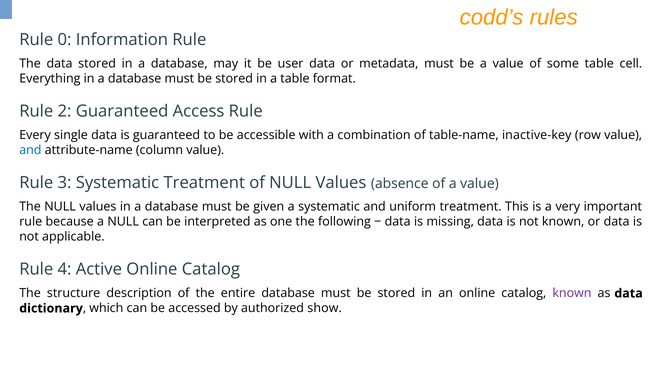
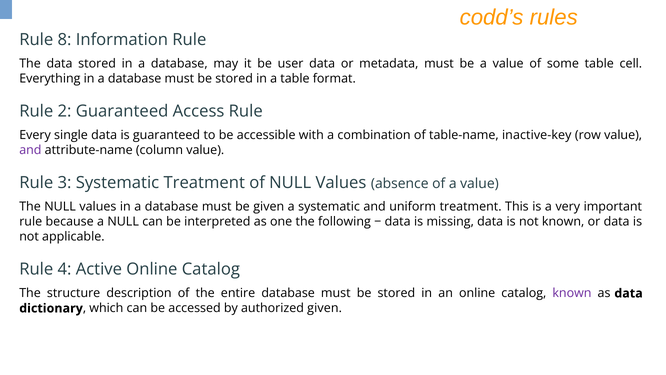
0: 0 -> 8 (65, 39)
and colour: blue -> purple (30, 150)
authorized show: show -> given (325, 308)
